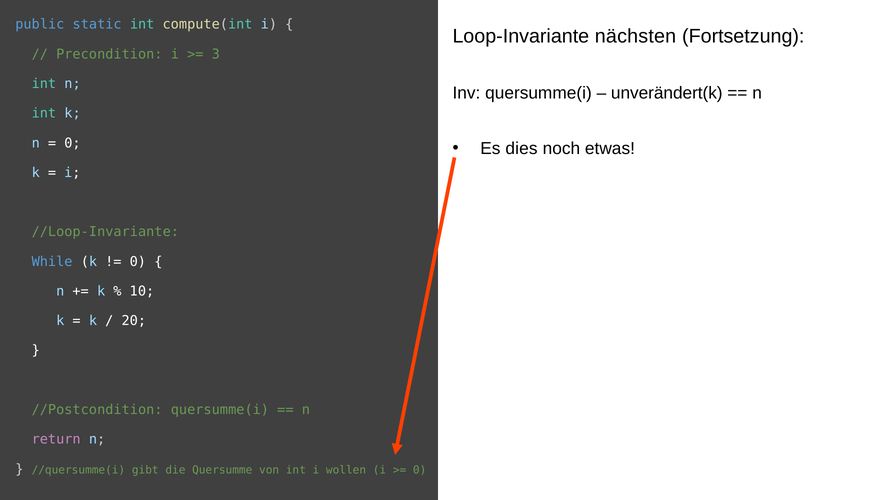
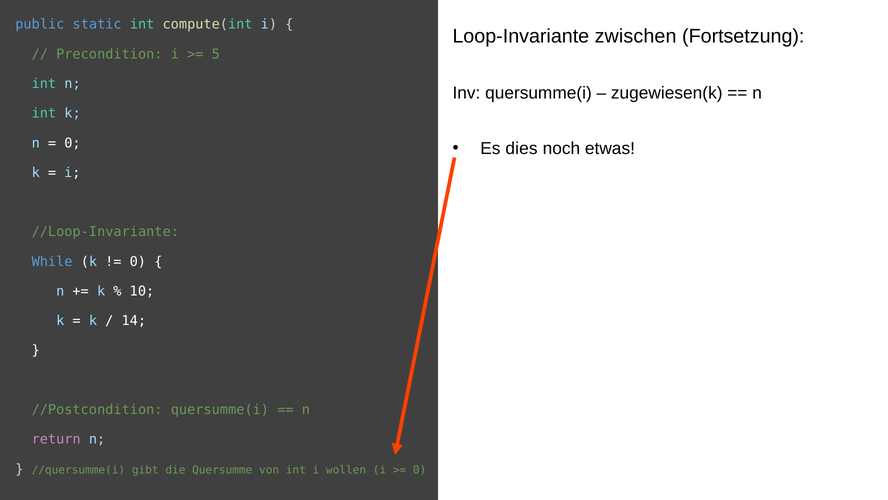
nächsten: nächsten -> zwischen (636, 36)
3: 3 -> 5 (216, 54)
unverändert(k: unverändert(k -> zugewiesen(k (667, 93)
20: 20 -> 14 (134, 321)
